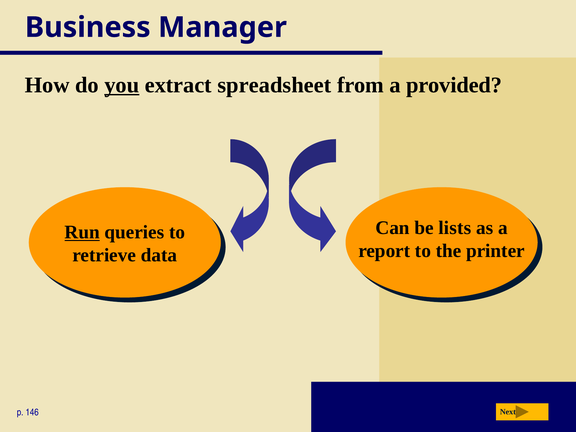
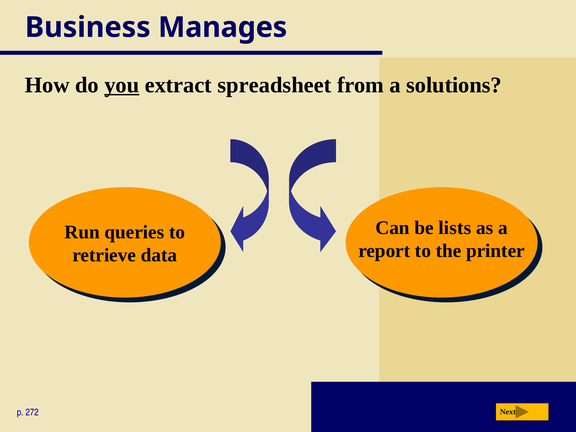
Manager: Manager -> Manages (223, 27)
provided: provided -> solutions (454, 85)
Run underline: present -> none (82, 232)
146: 146 -> 272 (32, 412)
